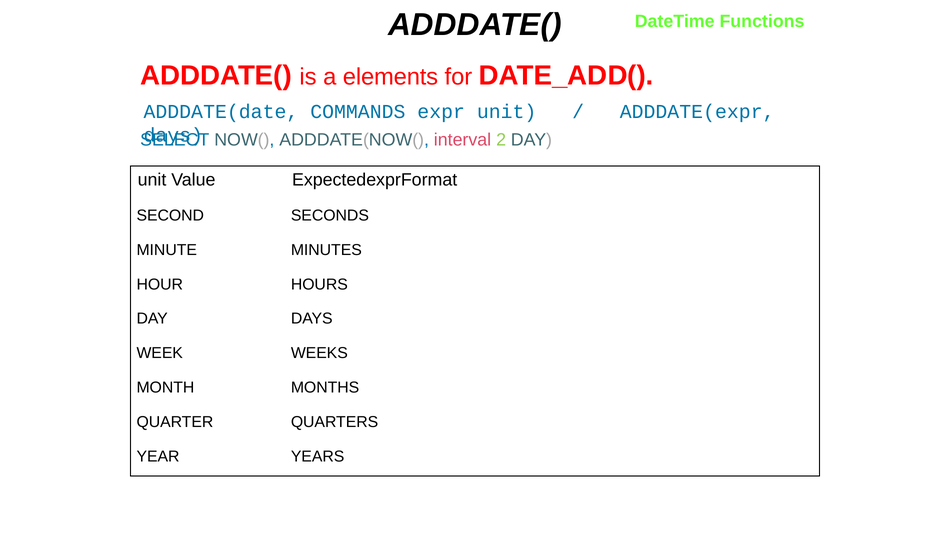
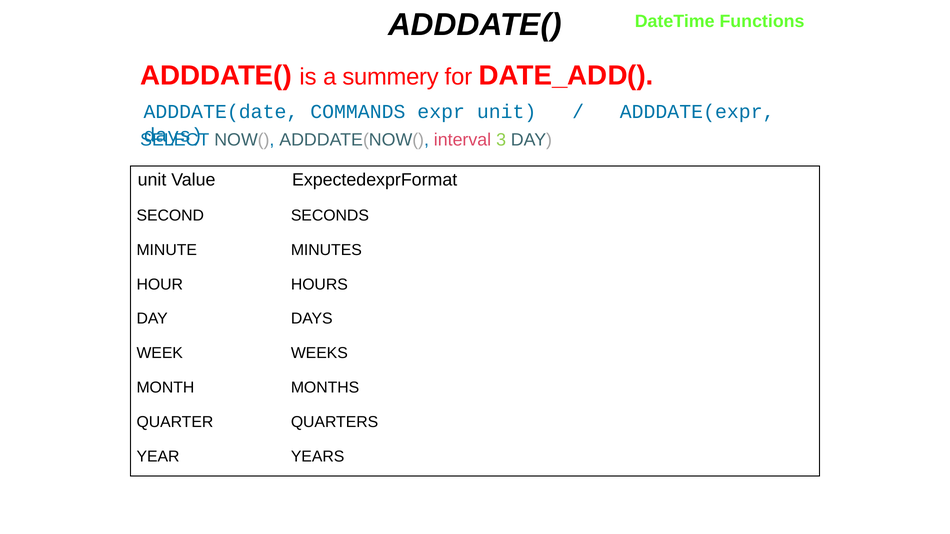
elements: elements -> summery (391, 77)
2: 2 -> 3 (501, 140)
